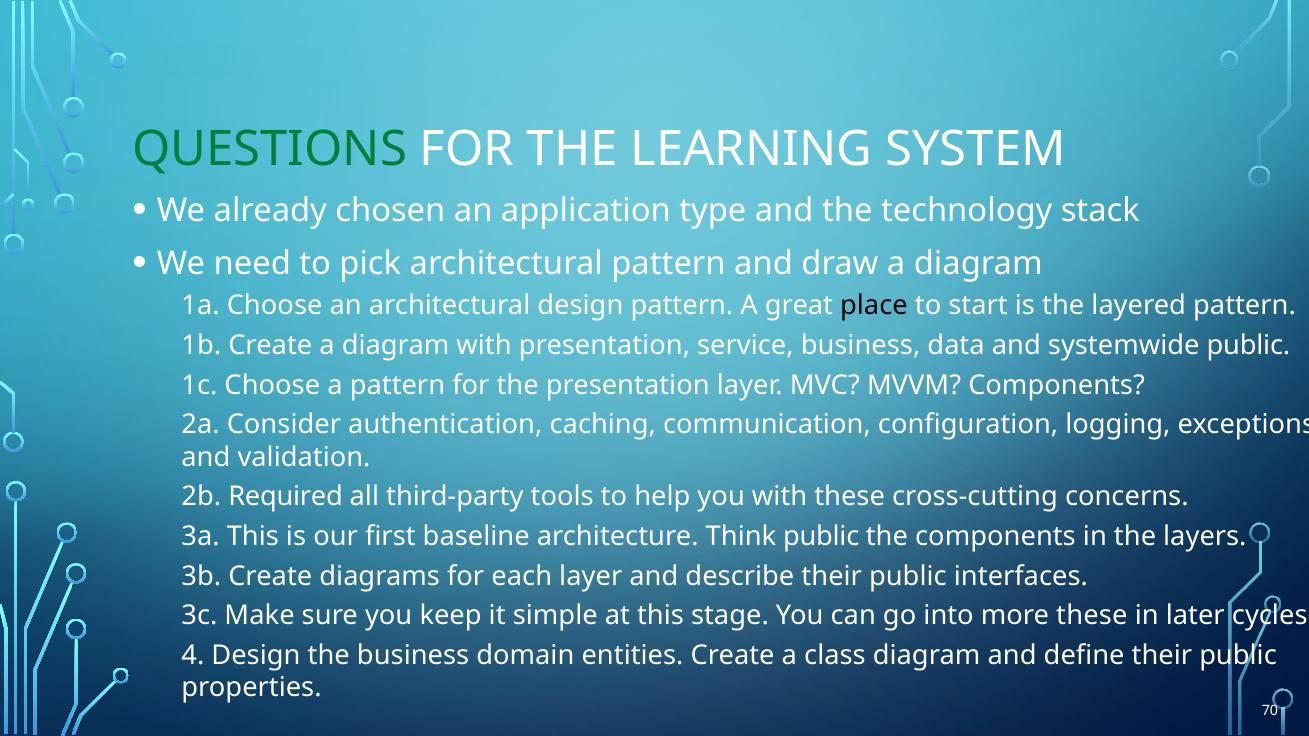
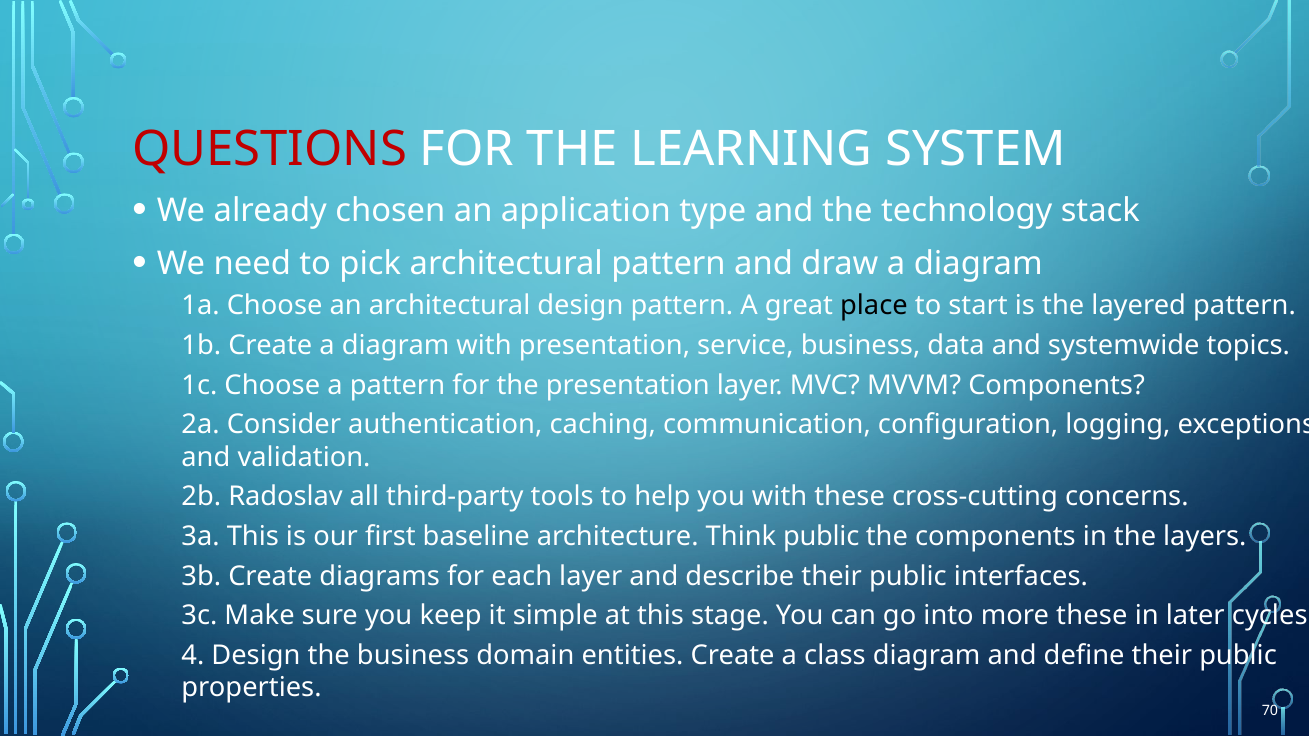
QUESTIONS colour: green -> red (270, 149)
systemwide public: public -> topics (1248, 346)
Required: Required -> Radoslav (285, 497)
